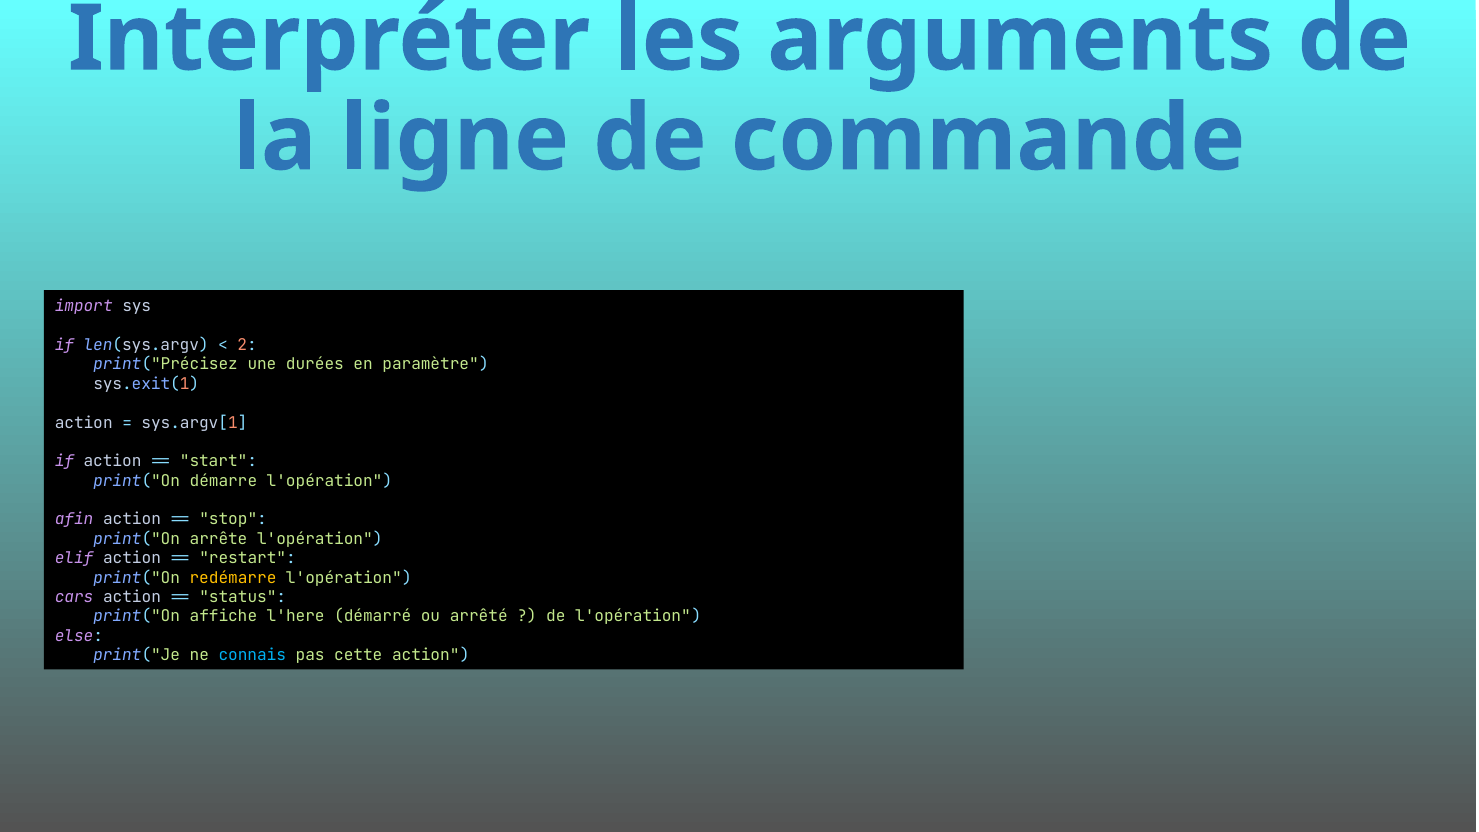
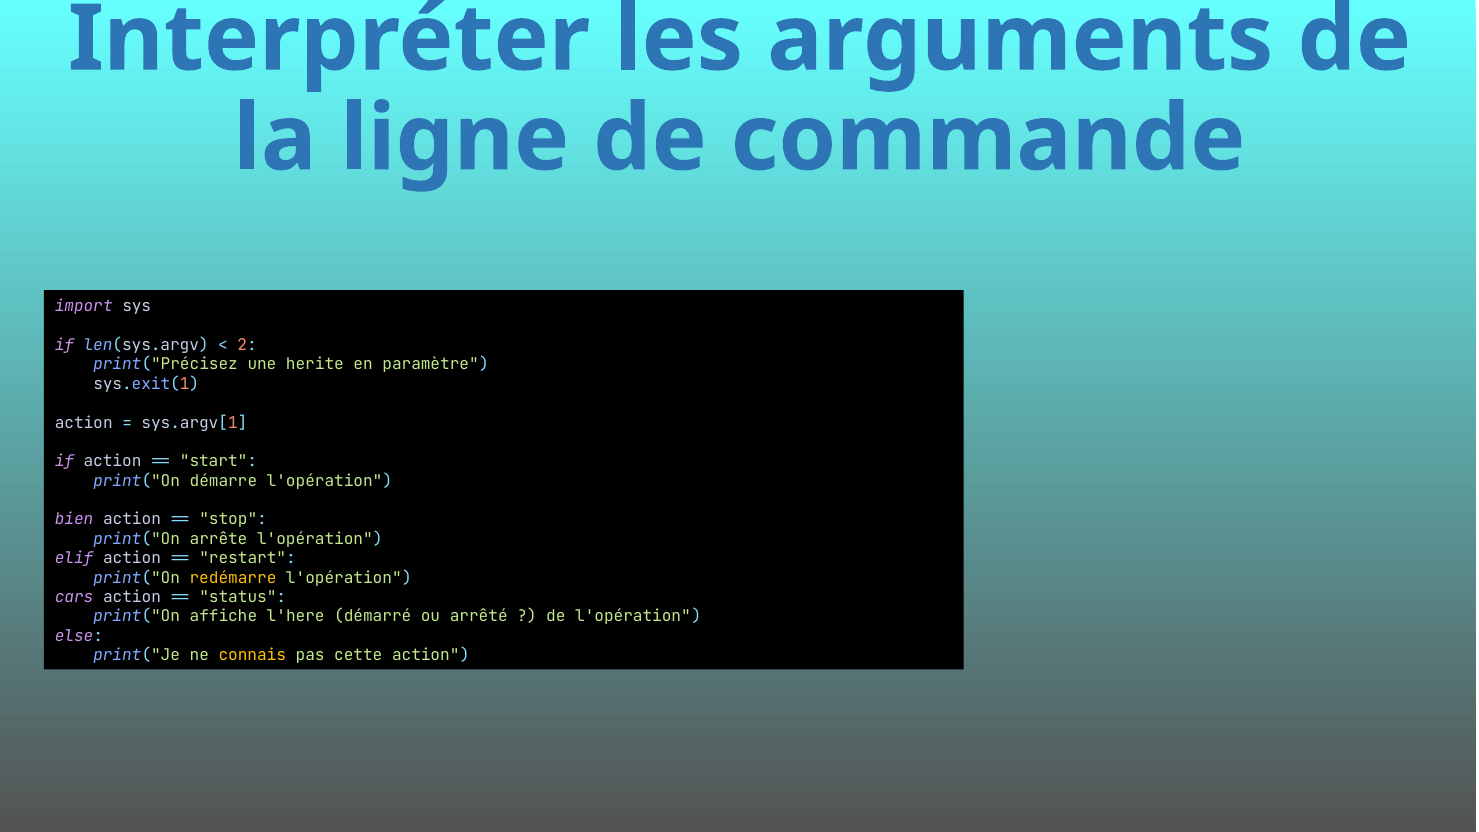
durées: durées -> herite (315, 364)
afin: afin -> bien (74, 520)
connais colour: light blue -> yellow (252, 655)
